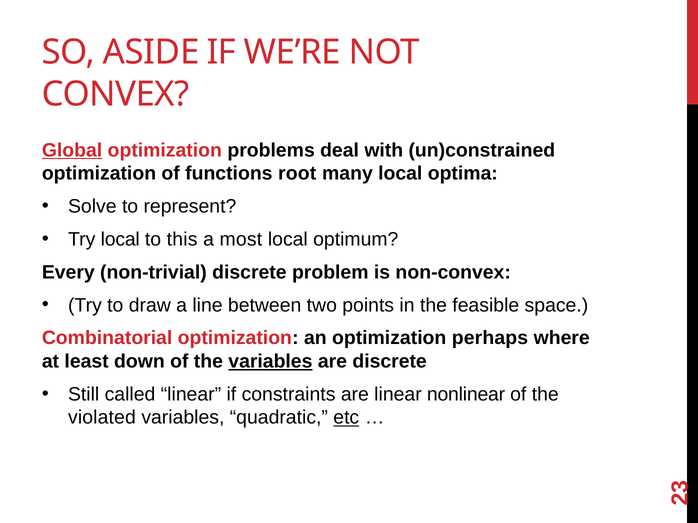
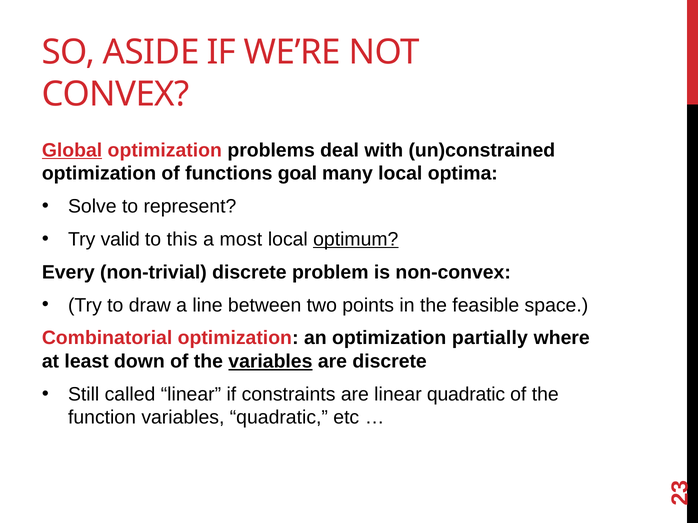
root: root -> goal (297, 174)
Try local: local -> valid (120, 239)
optimum underline: none -> present (356, 239)
perhaps: perhaps -> partially (490, 338)
linear nonlinear: nonlinear -> quadratic (466, 395)
violated: violated -> function (102, 418)
etc underline: present -> none (346, 418)
